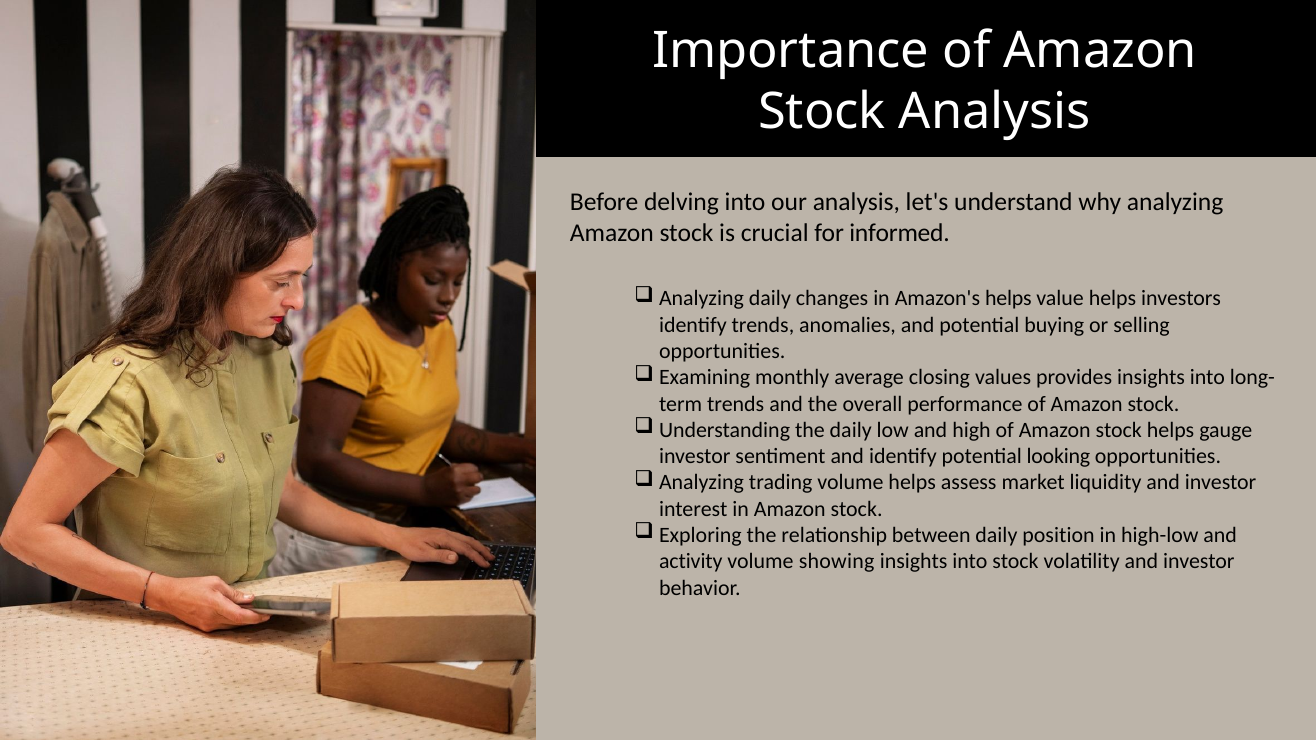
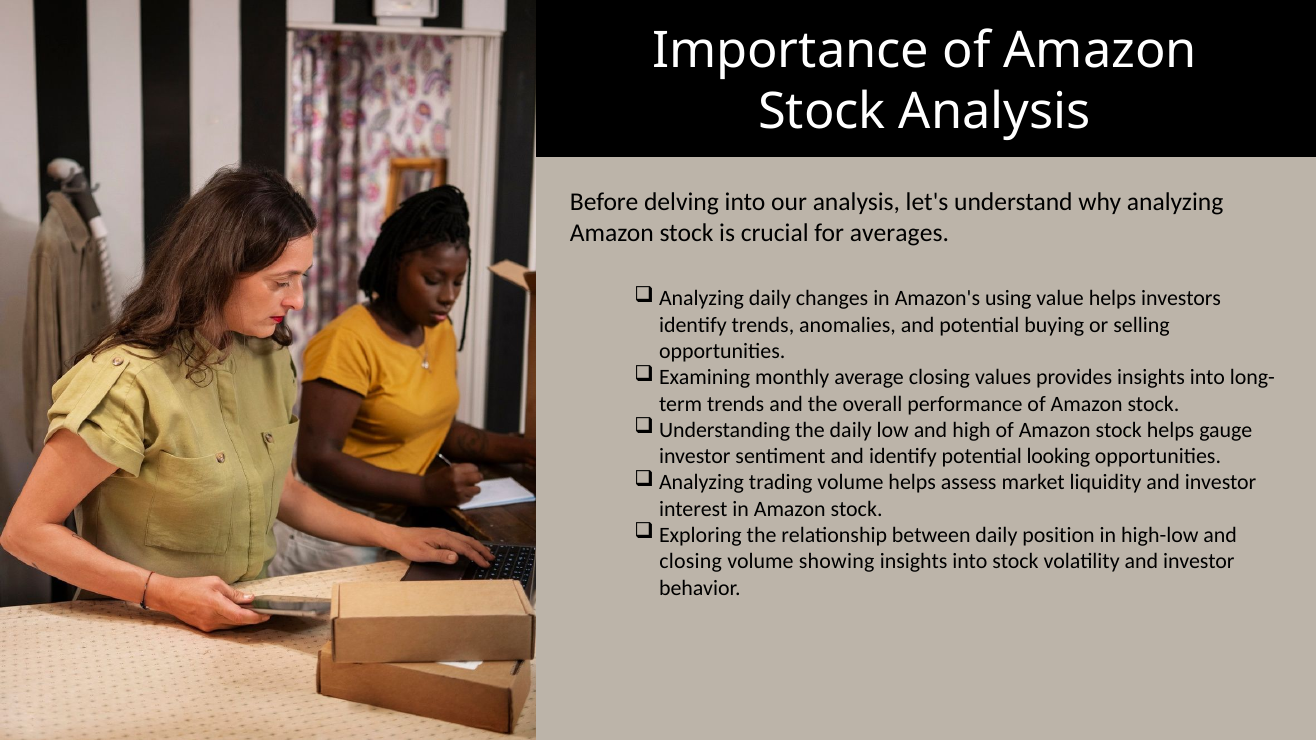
informed: informed -> averages (899, 233)
Amazon's helps: helps -> using (1008, 299)
activity: activity -> closing (691, 562)
